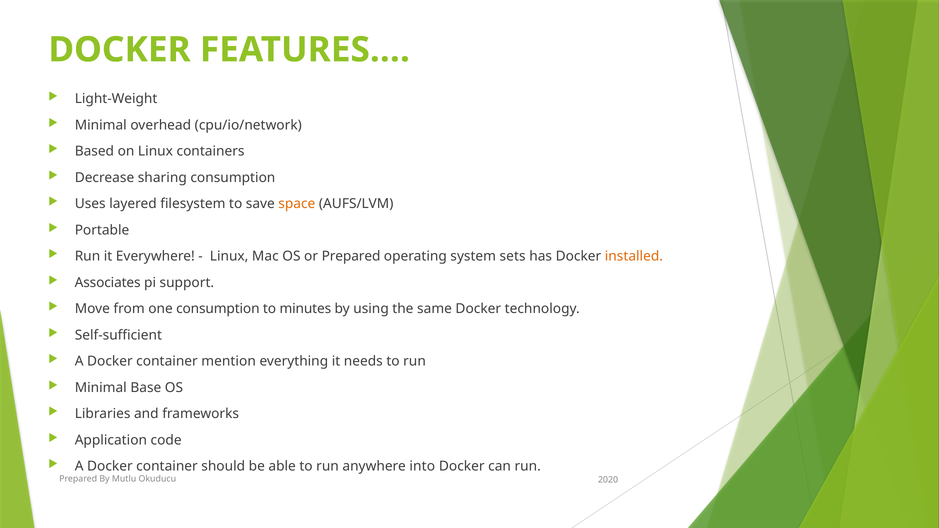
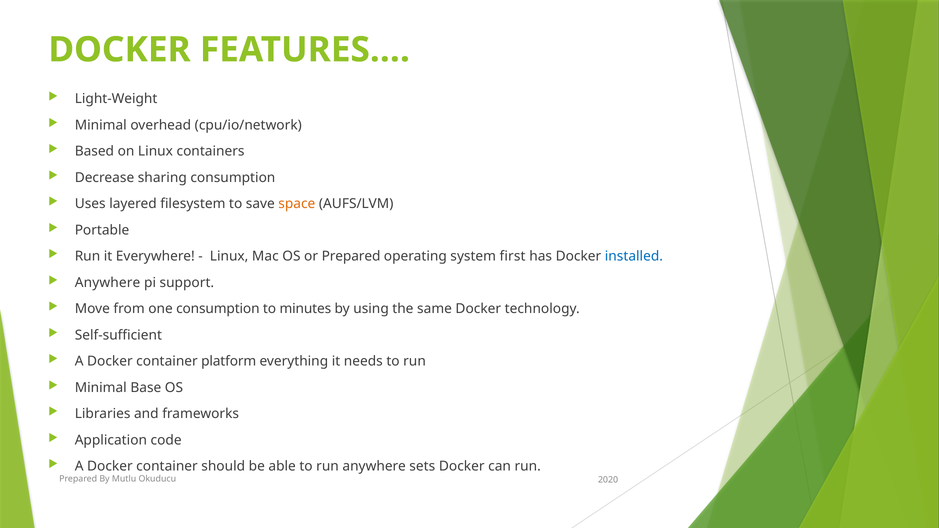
sets: sets -> first (513, 256)
installed colour: orange -> blue (634, 256)
Associates: Associates -> Anywhere (108, 283)
mention: mention -> platform (229, 361)
into: into -> sets (422, 466)
